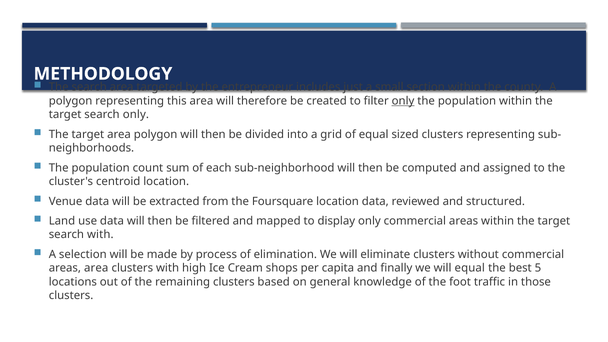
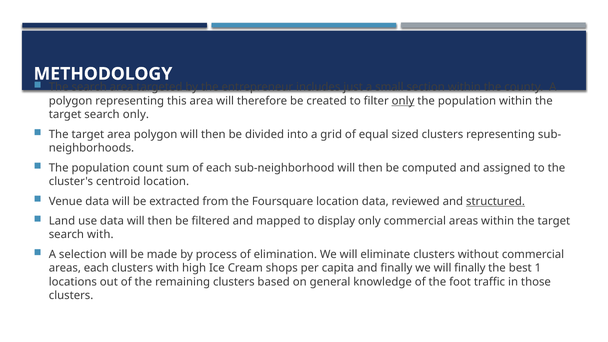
structured underline: none -> present (496, 201)
areas area: area -> each (96, 268)
will equal: equal -> finally (470, 268)
5: 5 -> 1 (538, 268)
